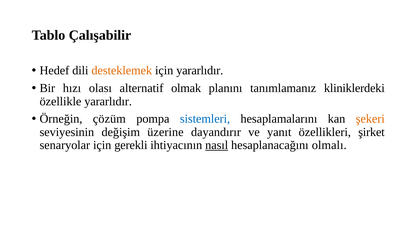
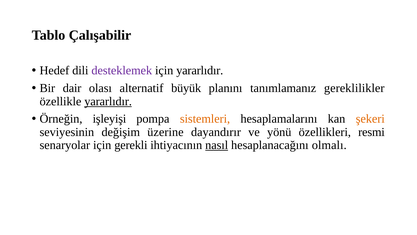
desteklemek colour: orange -> purple (122, 71)
hızı: hızı -> dair (72, 88)
olmak: olmak -> büyük (186, 88)
kliniklerdeki: kliniklerdeki -> gereklilikler (354, 88)
yararlıdır underline: none -> present (108, 101)
çözüm: çözüm -> işleyişi (109, 119)
sistemleri colour: blue -> orange (205, 119)
yanıt: yanıt -> yönü (279, 132)
şirket: şirket -> resmi (371, 132)
